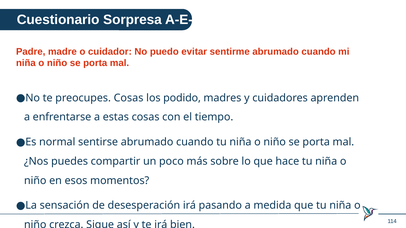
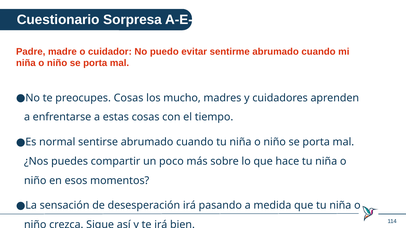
podido: podido -> mucho (182, 98)
